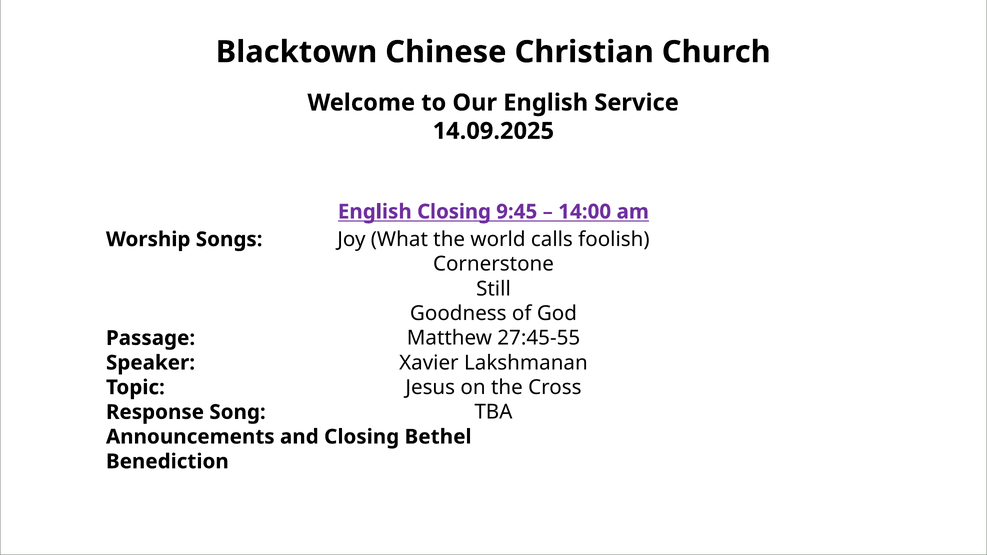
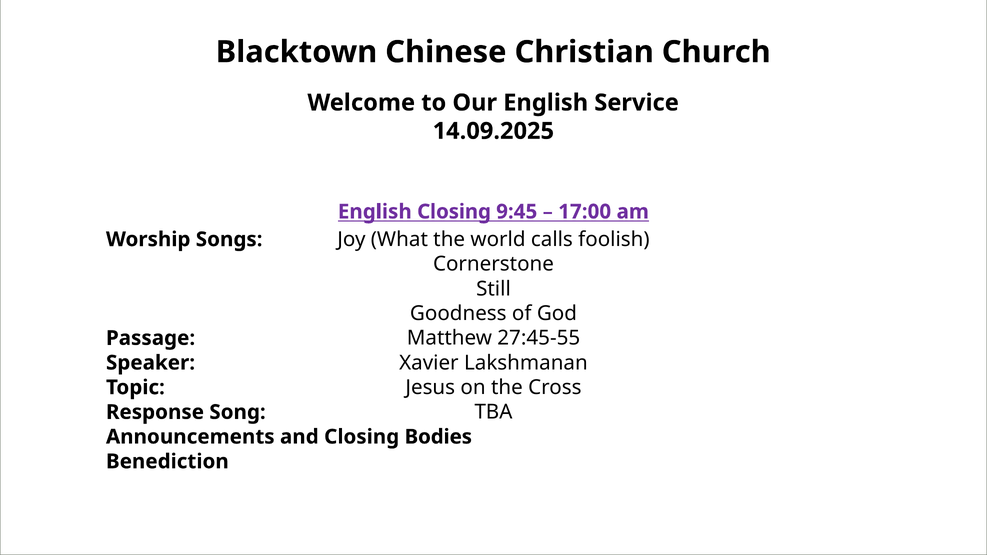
14:00: 14:00 -> 17:00 (585, 212)
Bethel: Bethel -> Bodies (438, 437)
